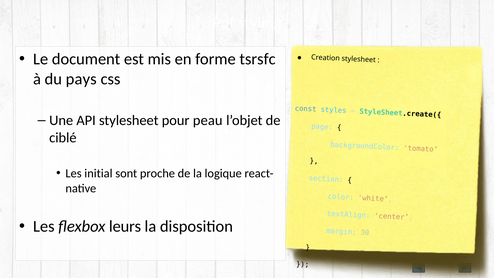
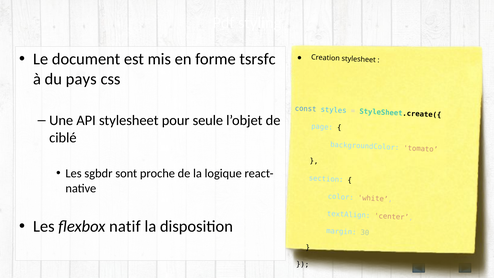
peau: peau -> seule (208, 120)
initial: initial -> sgbdr (98, 173)
leurs: leurs -> natif (125, 226)
